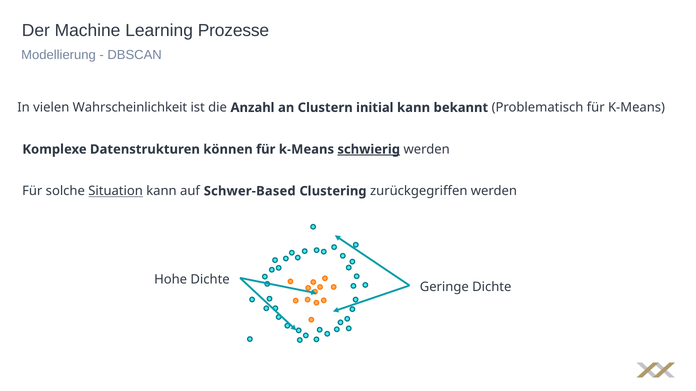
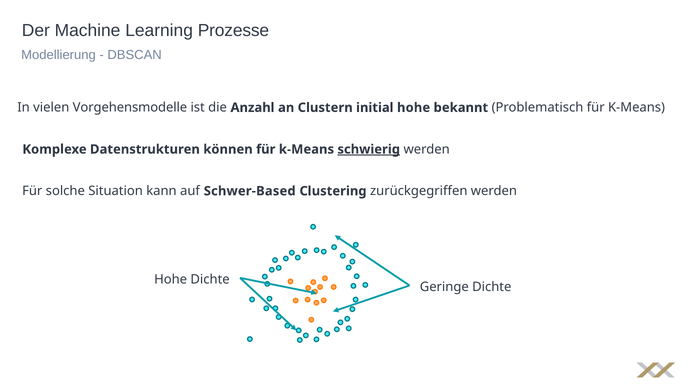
Wahrscheinlichkeit: Wahrscheinlichkeit -> Vorgehensmodelle (130, 108)
initial kann: kann -> hohe (414, 108)
Situation underline: present -> none (116, 191)
